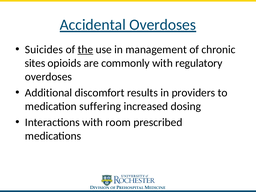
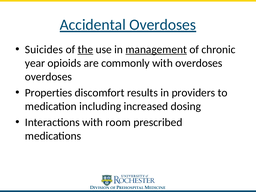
management underline: none -> present (156, 49)
sites: sites -> year (35, 63)
with regulatory: regulatory -> overdoses (199, 63)
Additional: Additional -> Properties (49, 93)
suffering: suffering -> including (100, 106)
